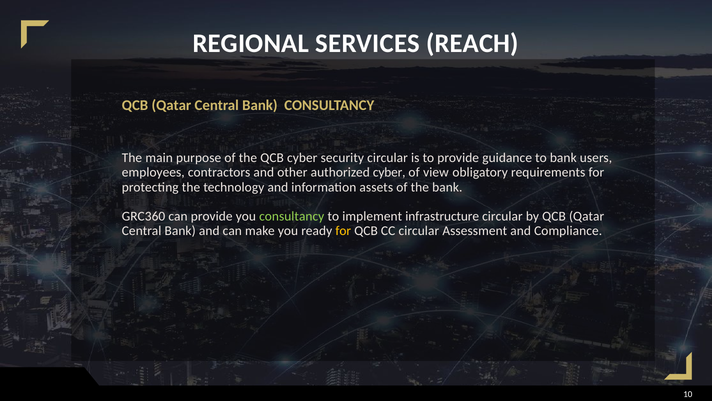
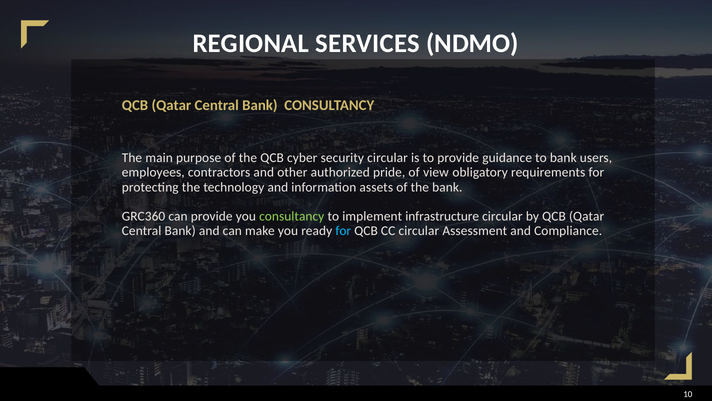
REACH: REACH -> NDMO (472, 44)
authorized cyber: cyber -> pride (389, 172)
for colour: yellow -> light blue (343, 231)
